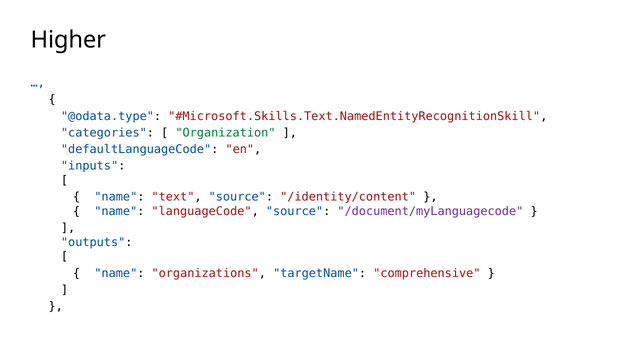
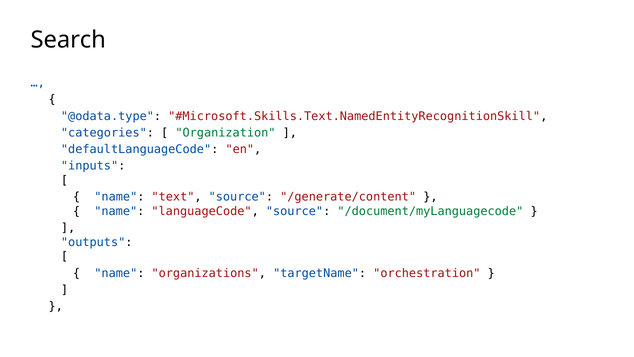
Higher: Higher -> Search (68, 40)
/identity/content: /identity/content -> /generate/content (348, 197)
/document/myLanguagecode colour: purple -> green (430, 211)
comprehensive: comprehensive -> orchestration (427, 273)
